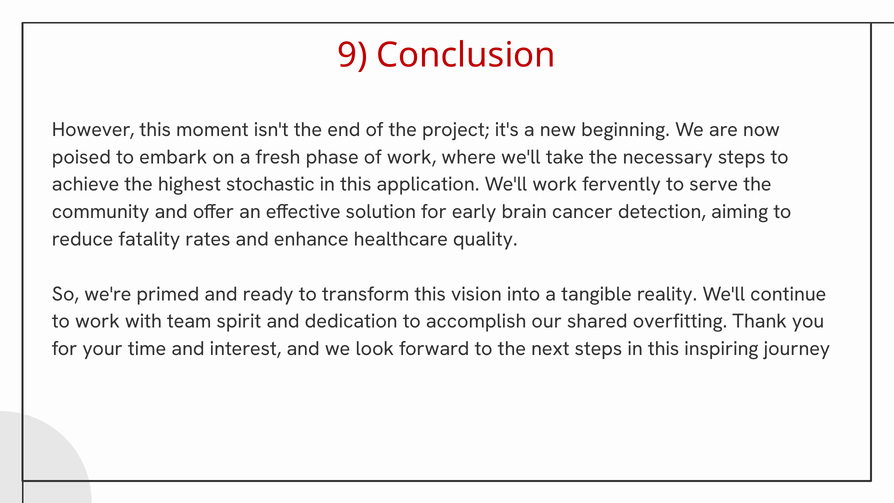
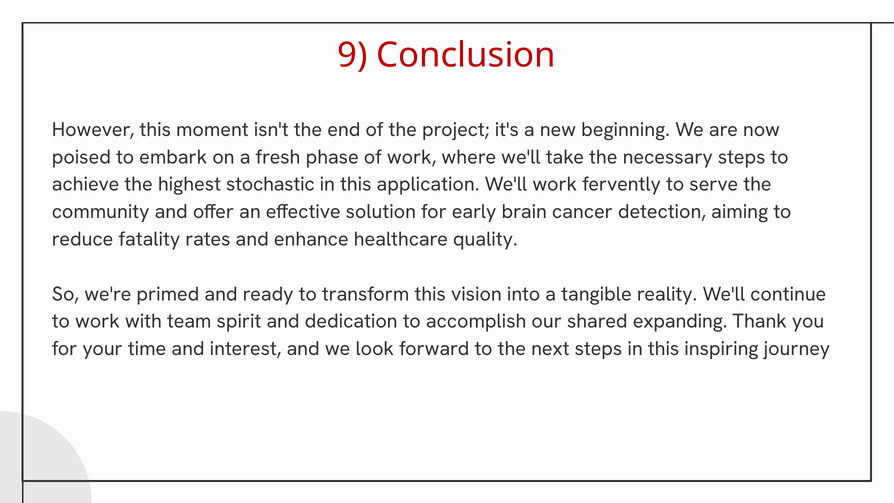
overfitting: overfitting -> expanding (680, 321)
